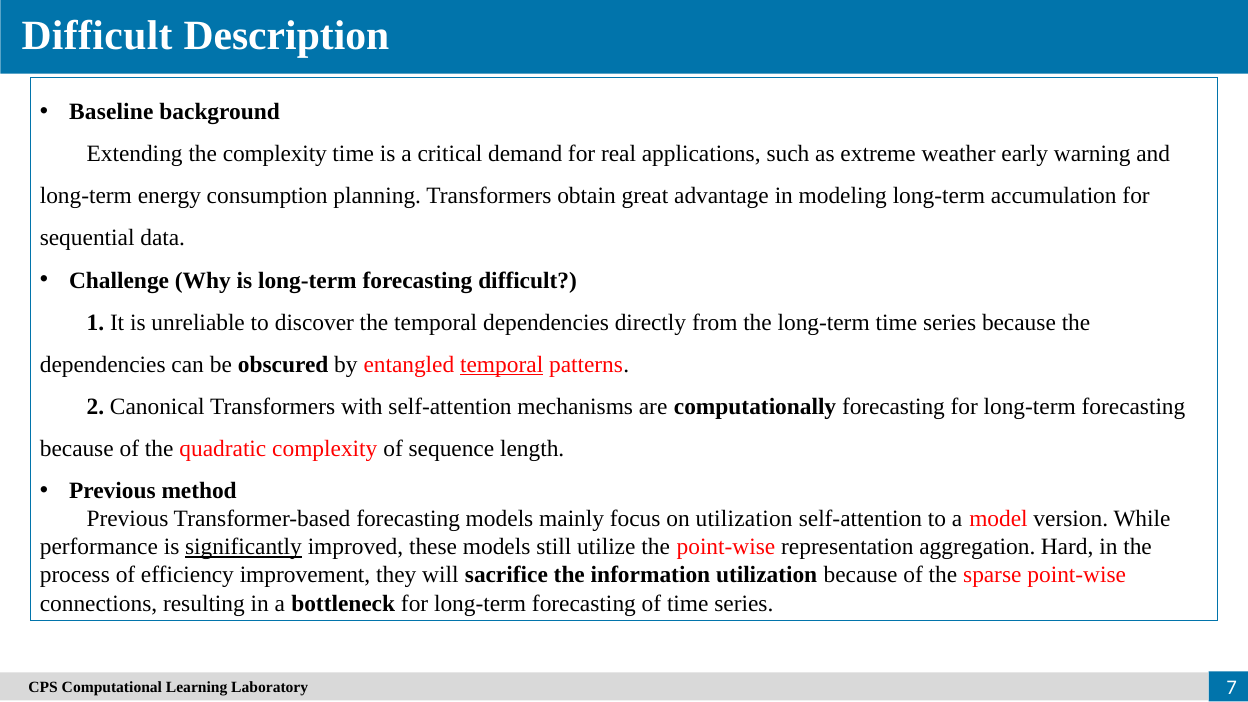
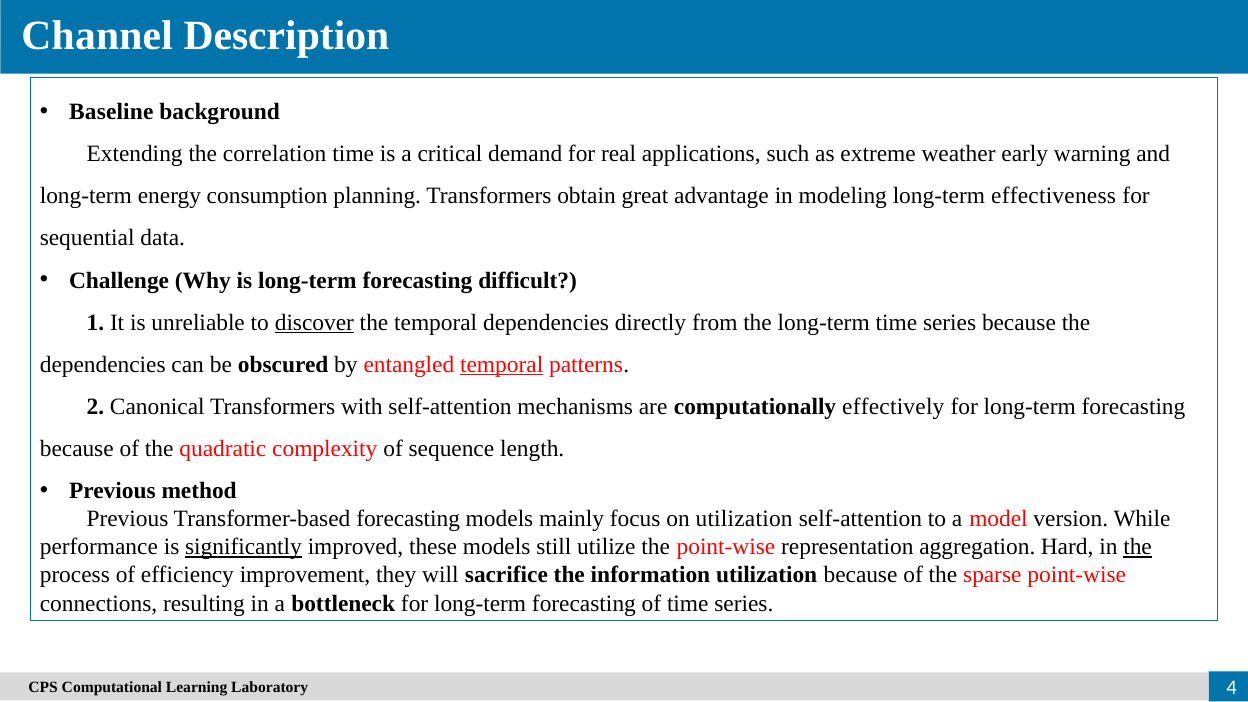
Difficult: Difficult -> Channel (97, 36)
the complexity: complexity -> correlation (275, 154)
accumulation: accumulation -> effectiveness (1054, 196)
discover underline: none -> present (314, 322)
computationally forecasting: forecasting -> effectively (893, 407)
the underline: none -> present (1138, 547)
7: 7 -> 4 (1232, 688)
